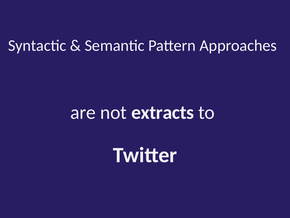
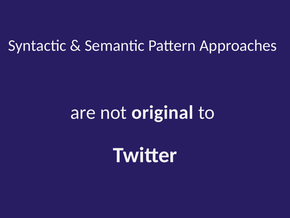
extracts: extracts -> original (162, 112)
